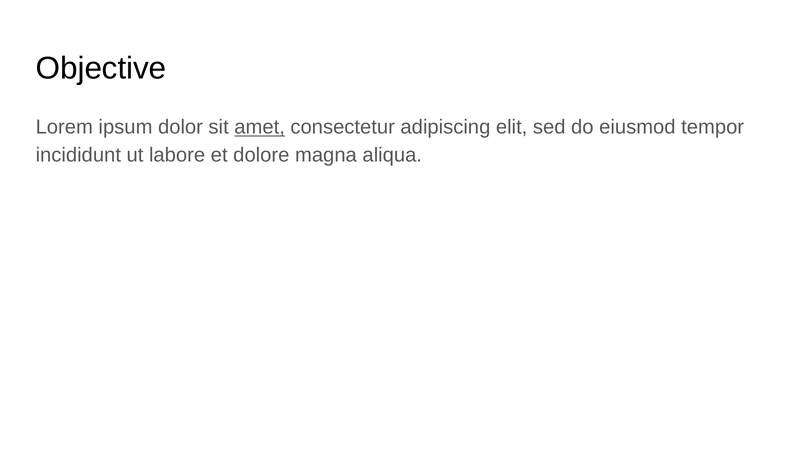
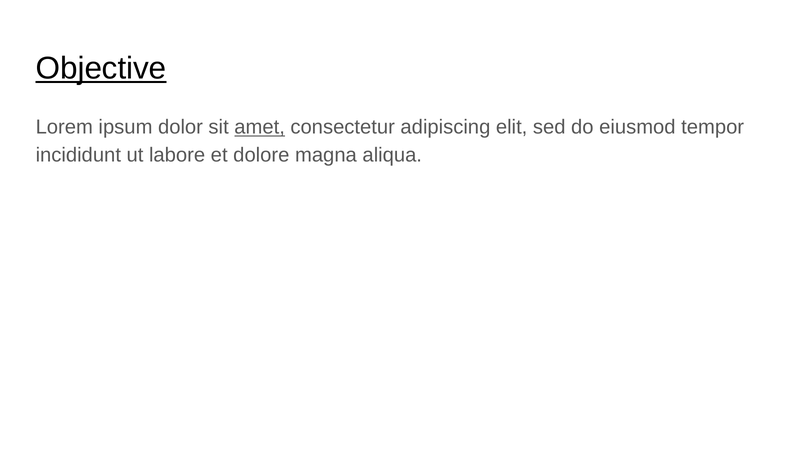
Objective underline: none -> present (101, 69)
